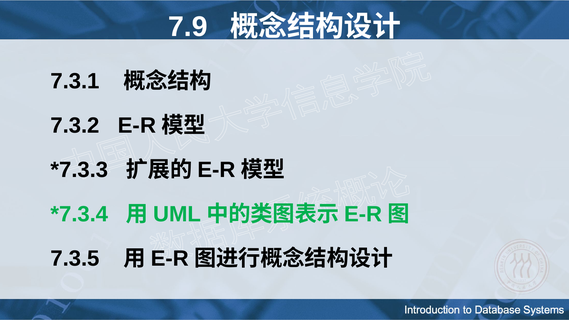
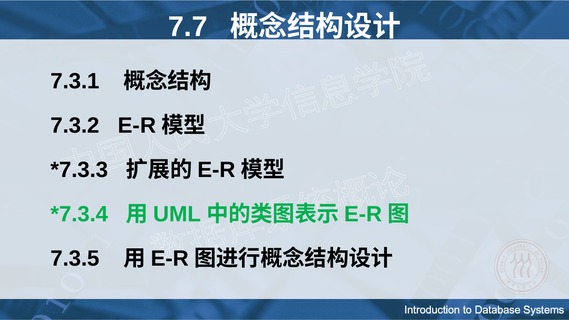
7.9: 7.9 -> 7.7 (188, 27)
